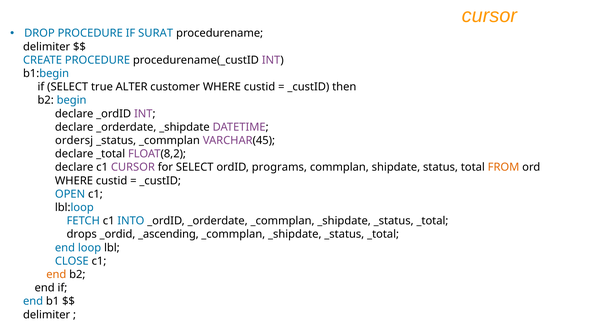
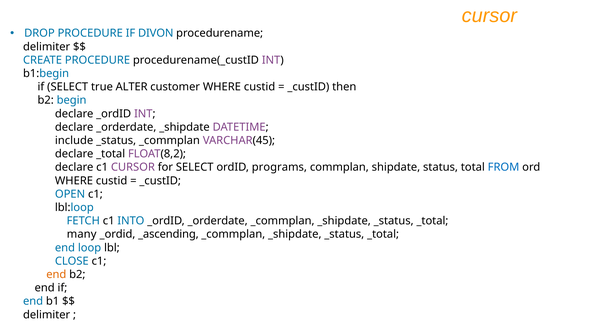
SURAT: SURAT -> DIVON (156, 33)
ordersj: ordersj -> include (74, 141)
FROM colour: orange -> blue (504, 167)
drops: drops -> many (82, 234)
